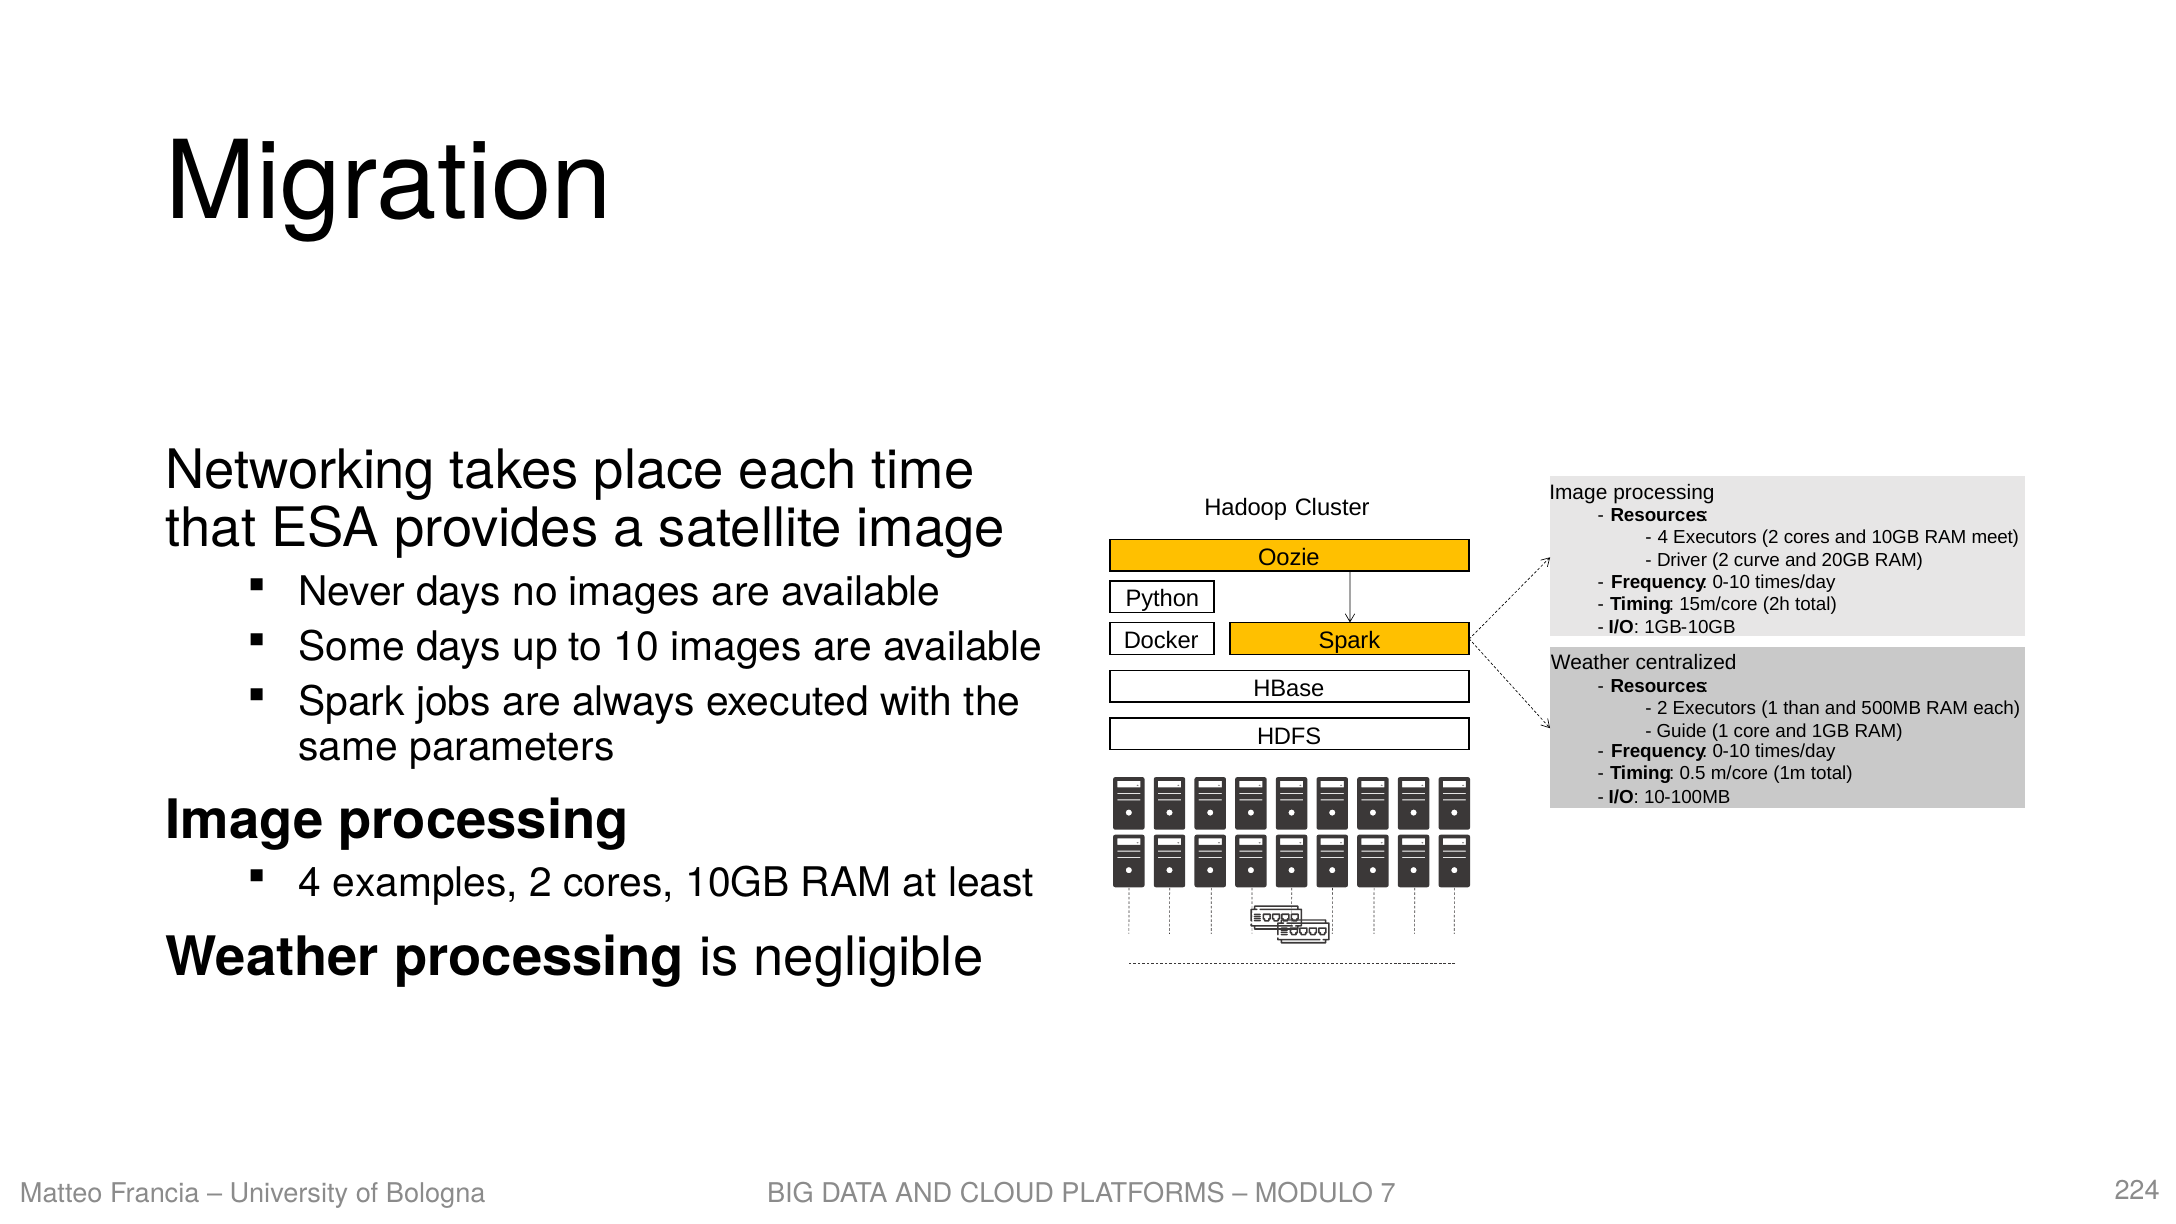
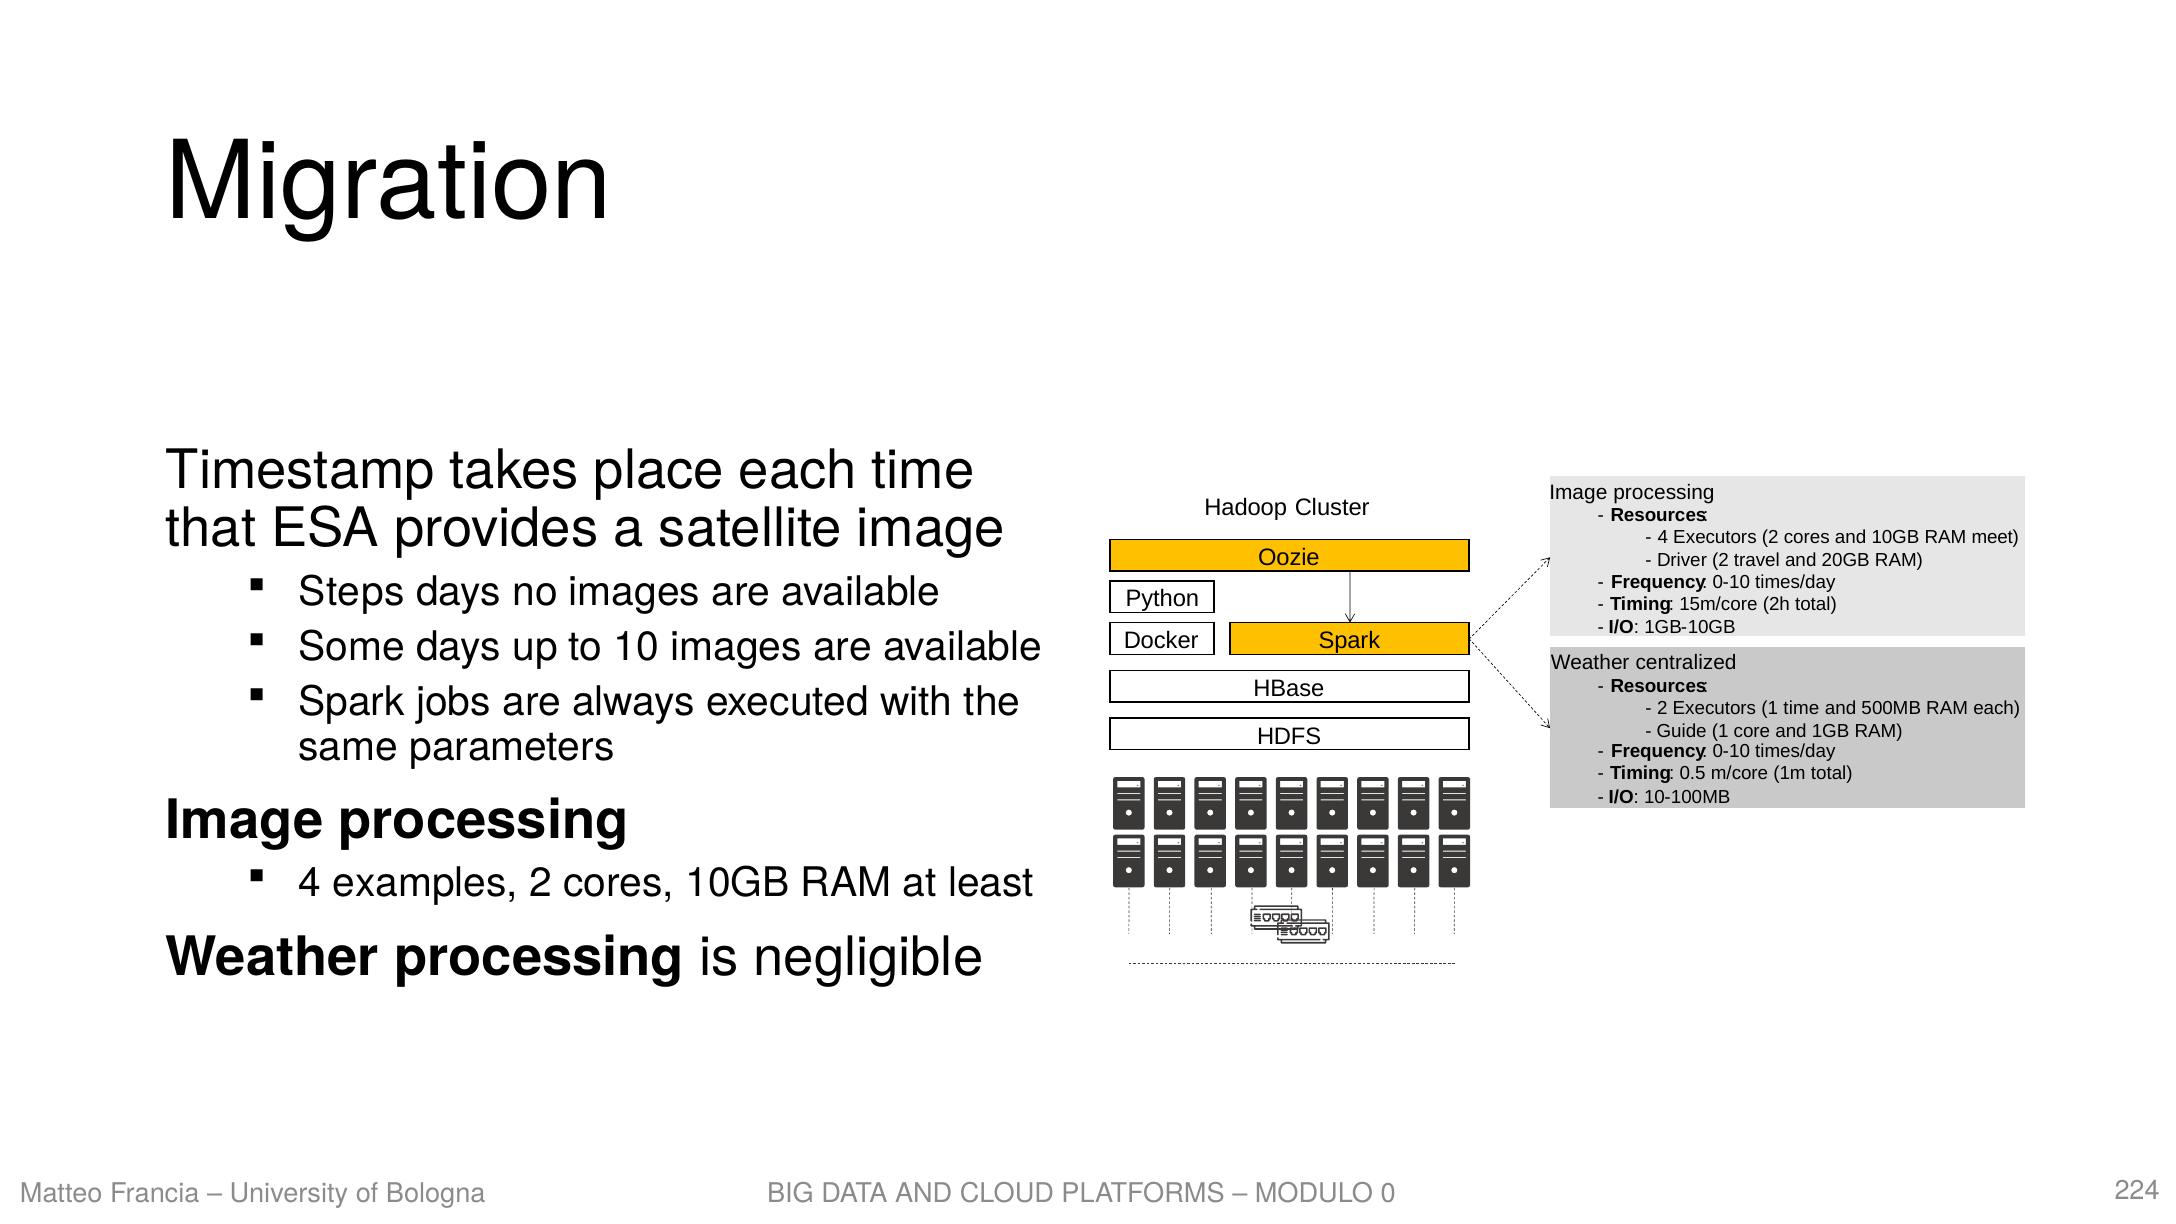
Networking: Networking -> Timestamp (300, 470)
curve: curve -> travel (1757, 560)
Never: Never -> Steps (352, 592)
1 than: than -> time (1801, 708)
7: 7 -> 0 (1388, 1193)
